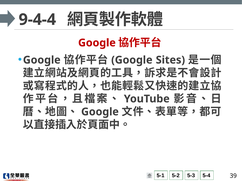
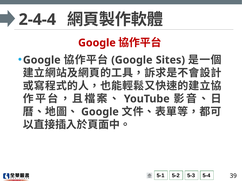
9-4-4: 9-4-4 -> 2-4-4 (37, 20)
